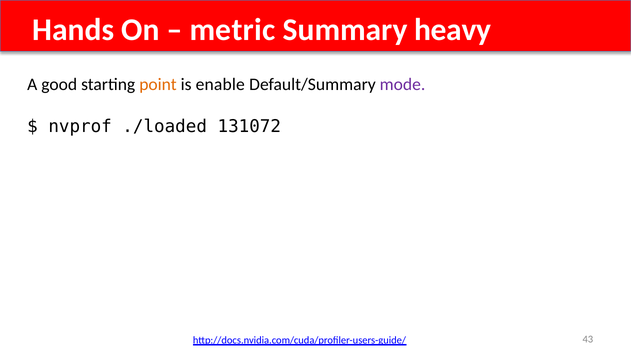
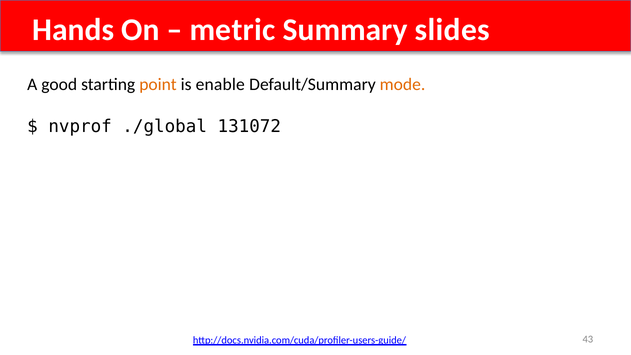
heavy: heavy -> slides (452, 30)
mode colour: purple -> orange (403, 84)
./loaded: ./loaded -> ./global (165, 126)
